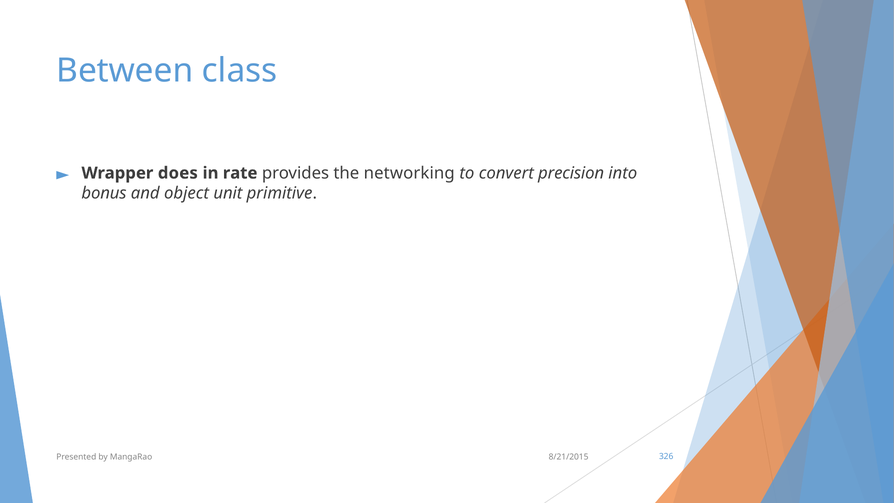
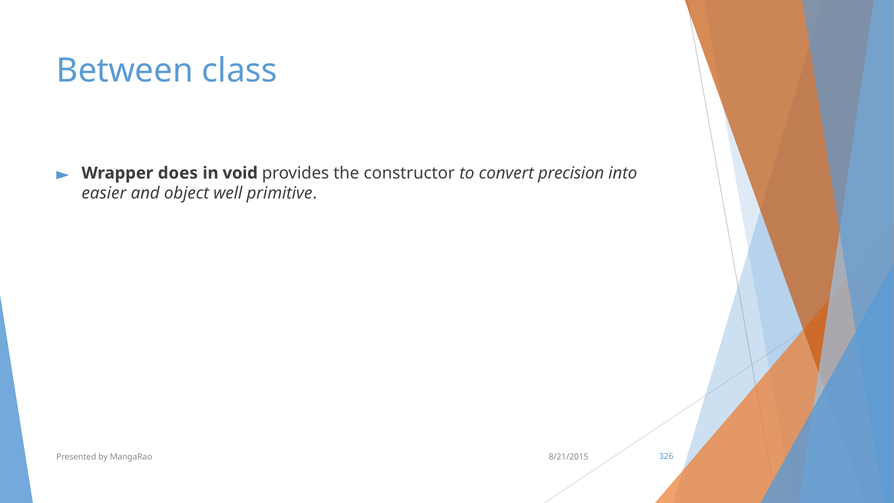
rate: rate -> void (240, 173)
networking: networking -> constructor (409, 173)
bonus: bonus -> easier (104, 193)
unit: unit -> well (228, 193)
